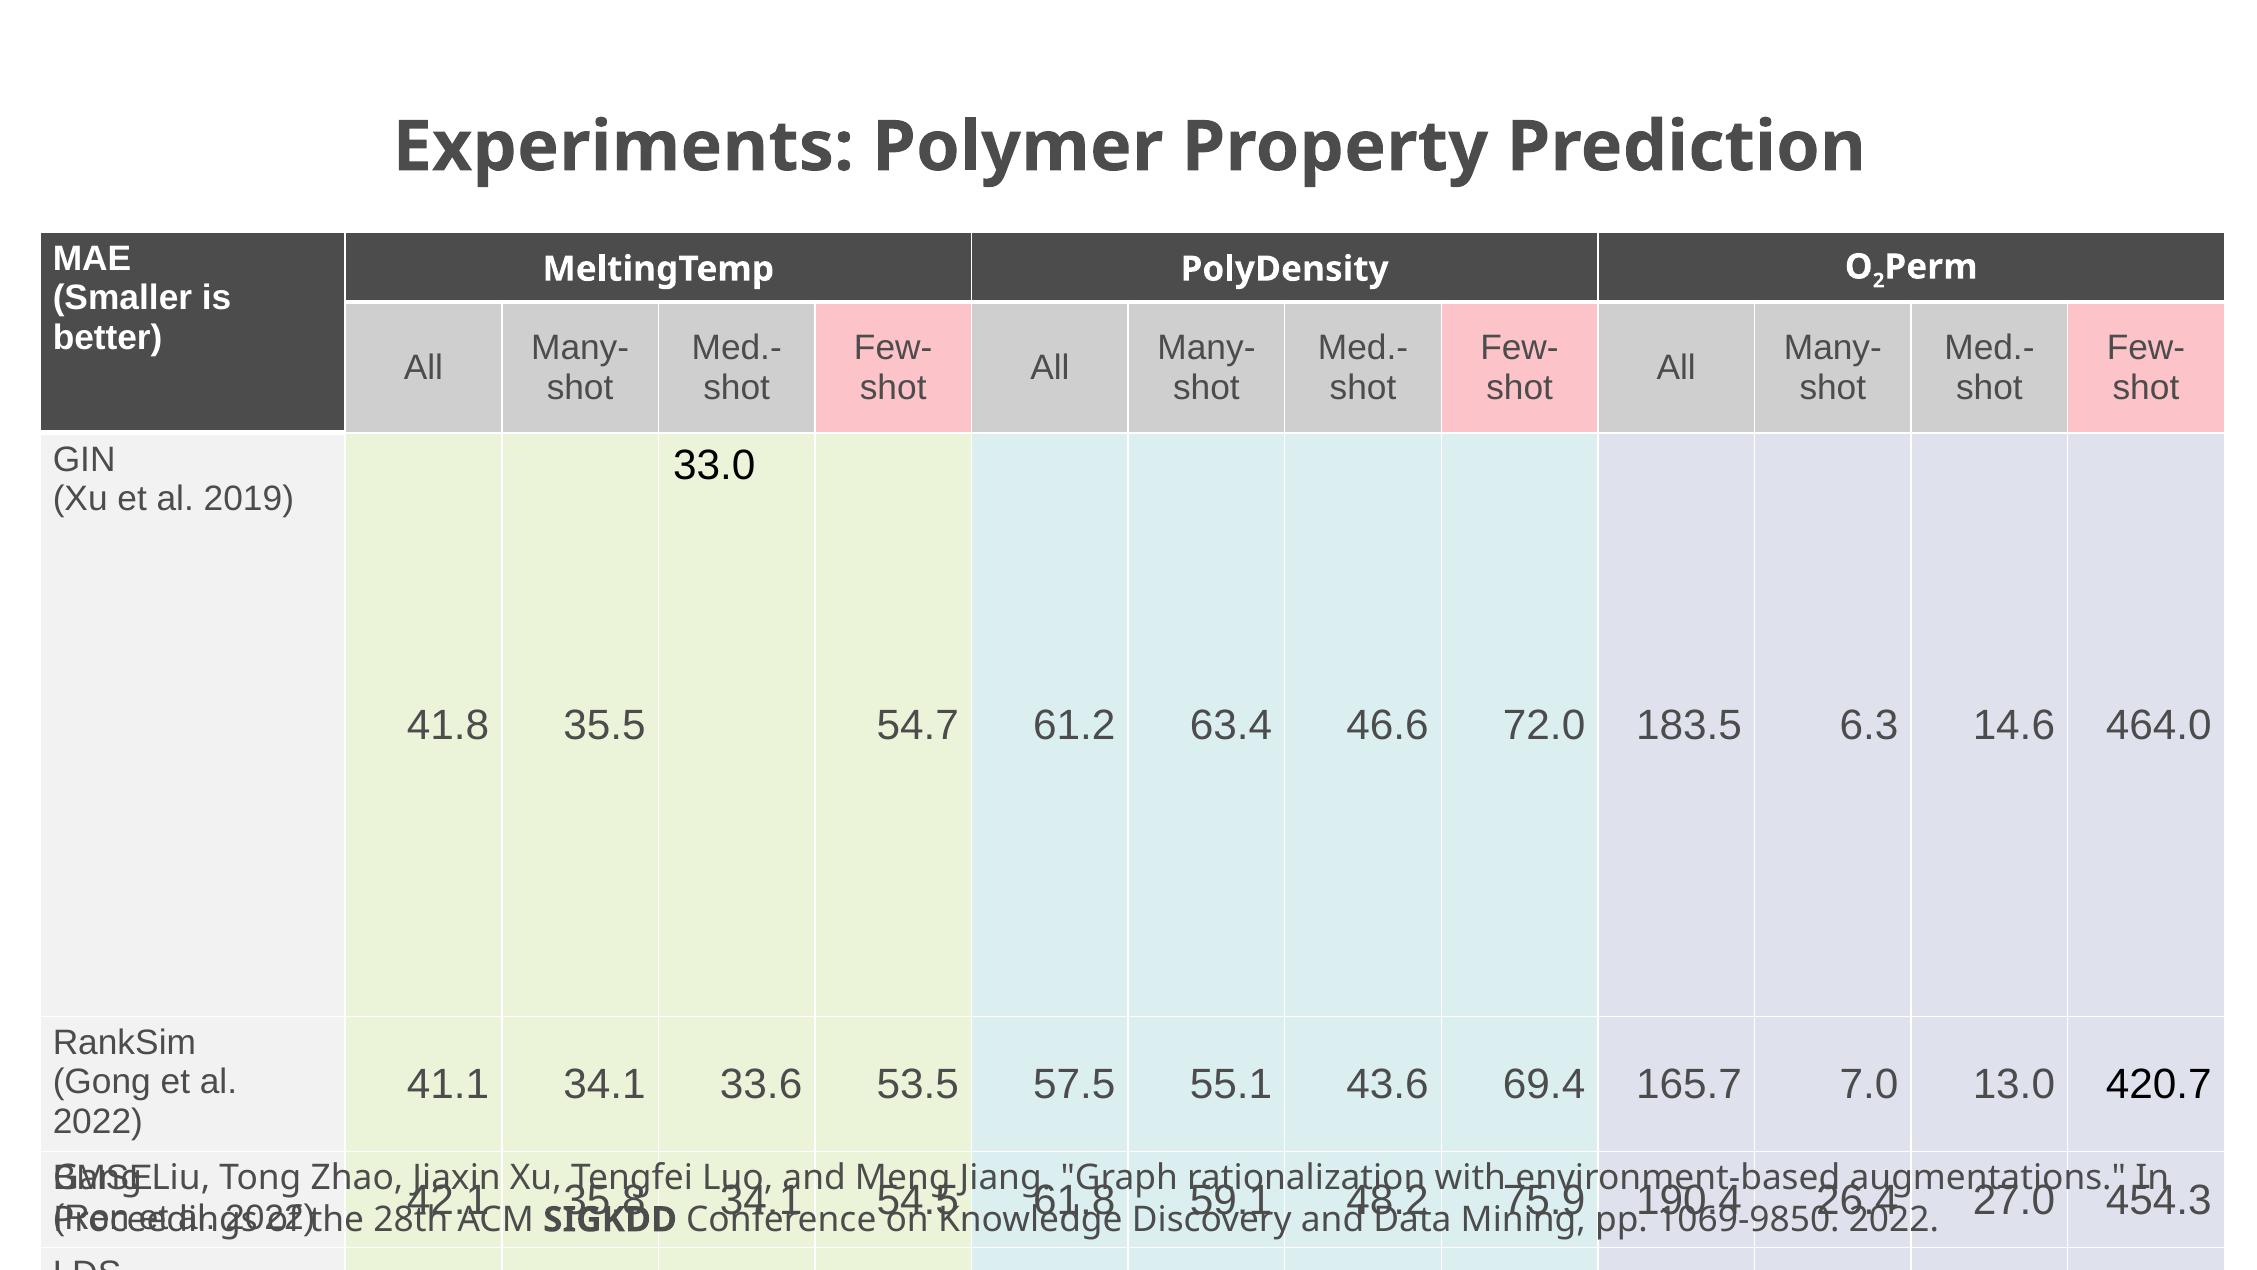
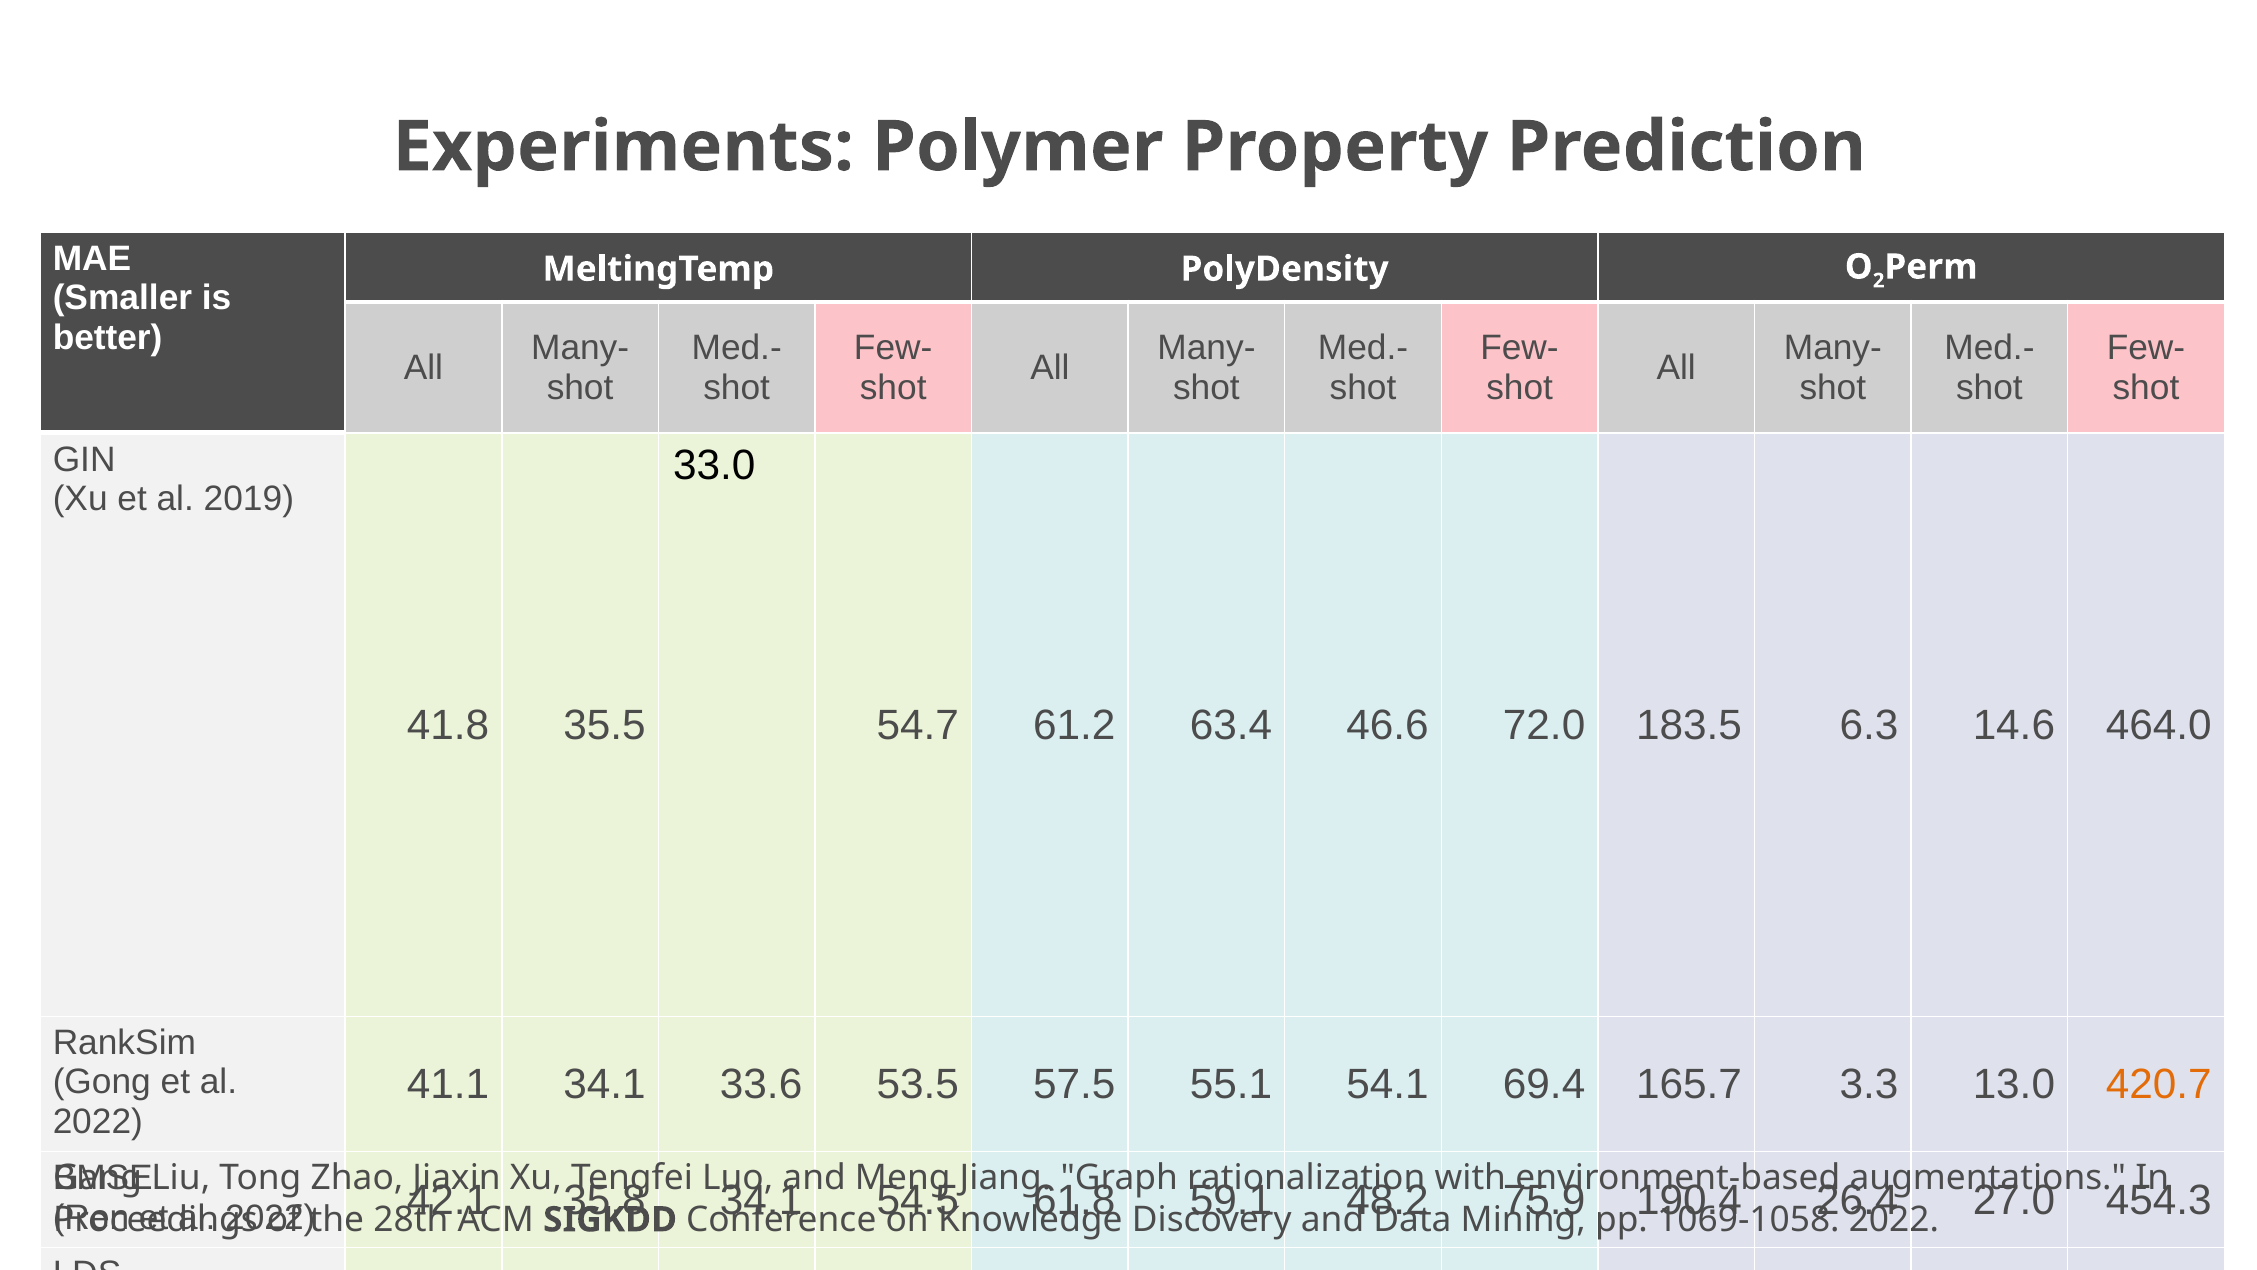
55.1 43.6: 43.6 -> 54.1 (1388, 1084)
7.0: 7.0 -> 3.3 (1869, 1084)
420.7 colour: black -> orange (2159, 1084)
1069-9850: 1069-9850 -> 1069-1058 (1748, 1219)
